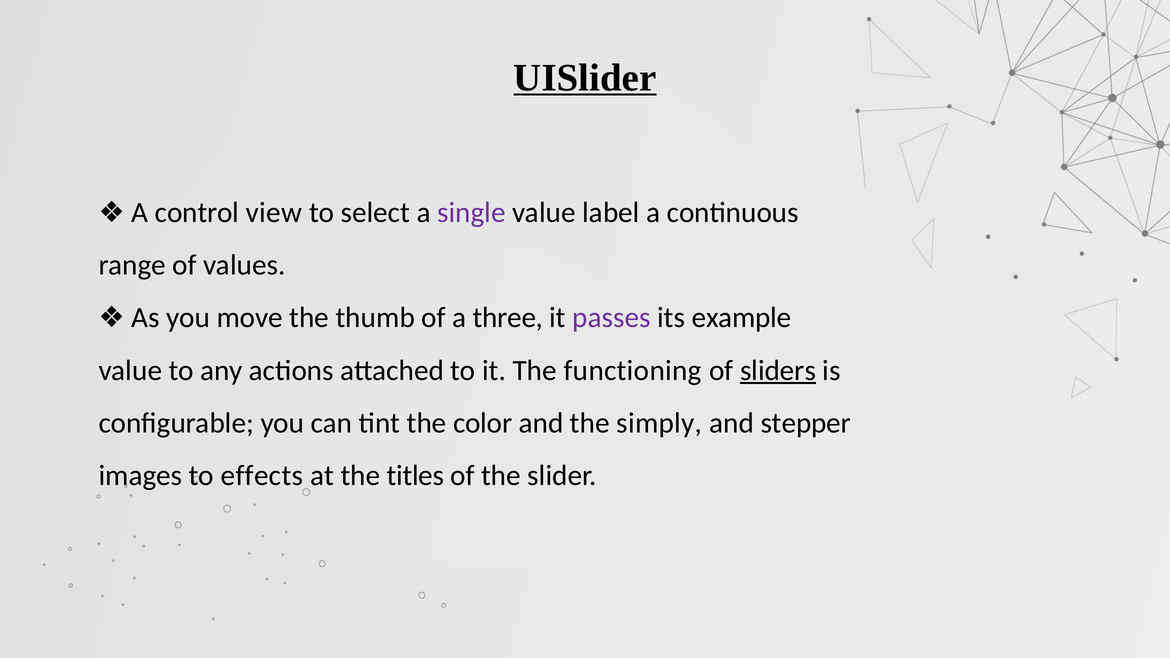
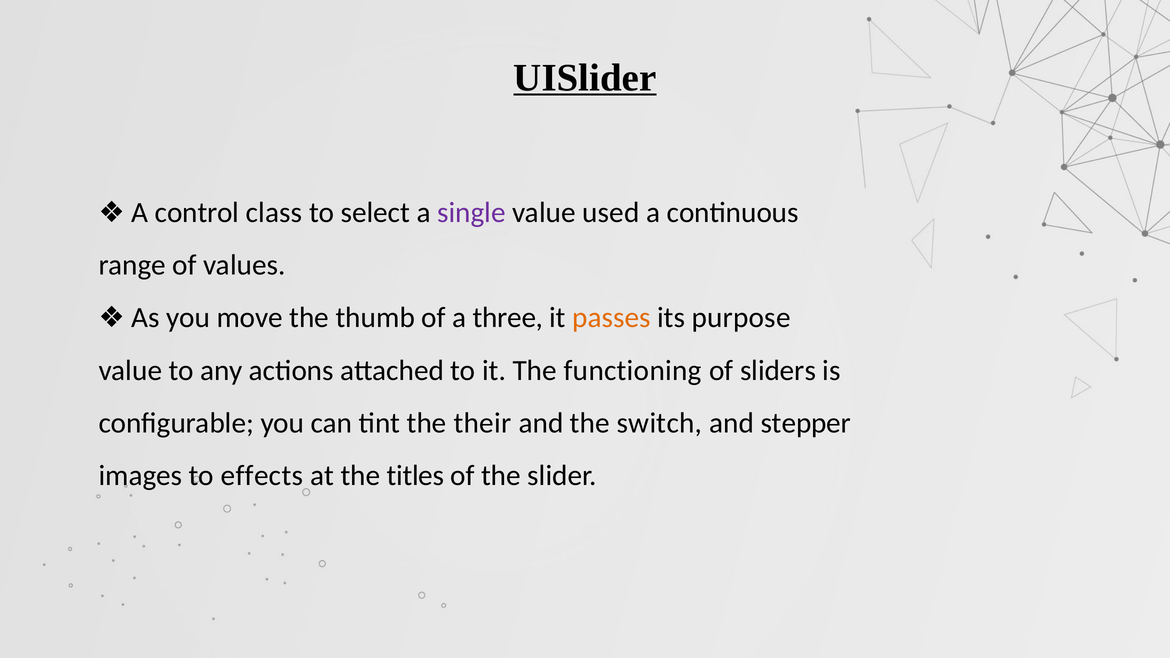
view: view -> class (274, 213)
label: label -> used (611, 213)
passes colour: purple -> orange (612, 318)
example: example -> purpose (741, 318)
sliders underline: present -> none (778, 371)
color: color -> their (482, 423)
simply: simply -> switch (659, 423)
